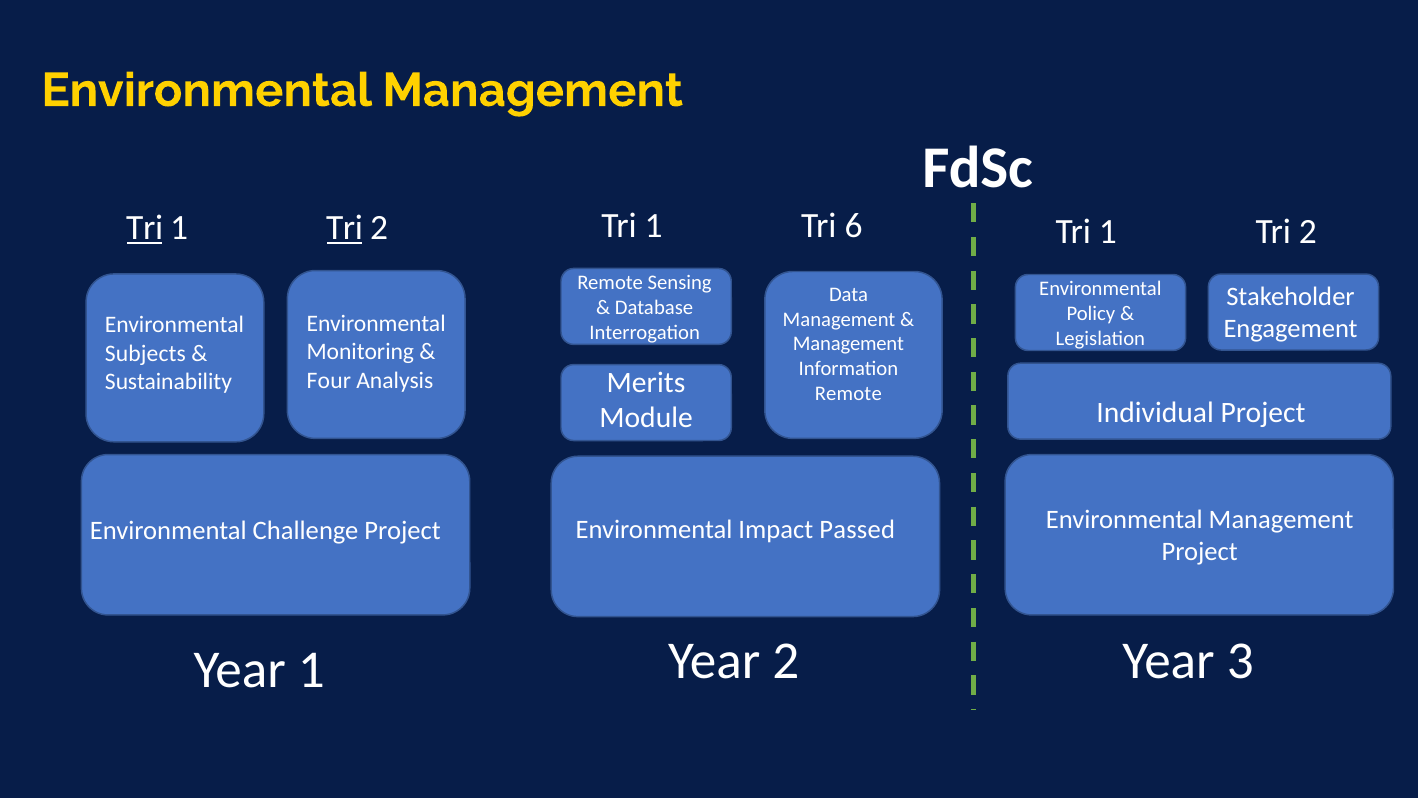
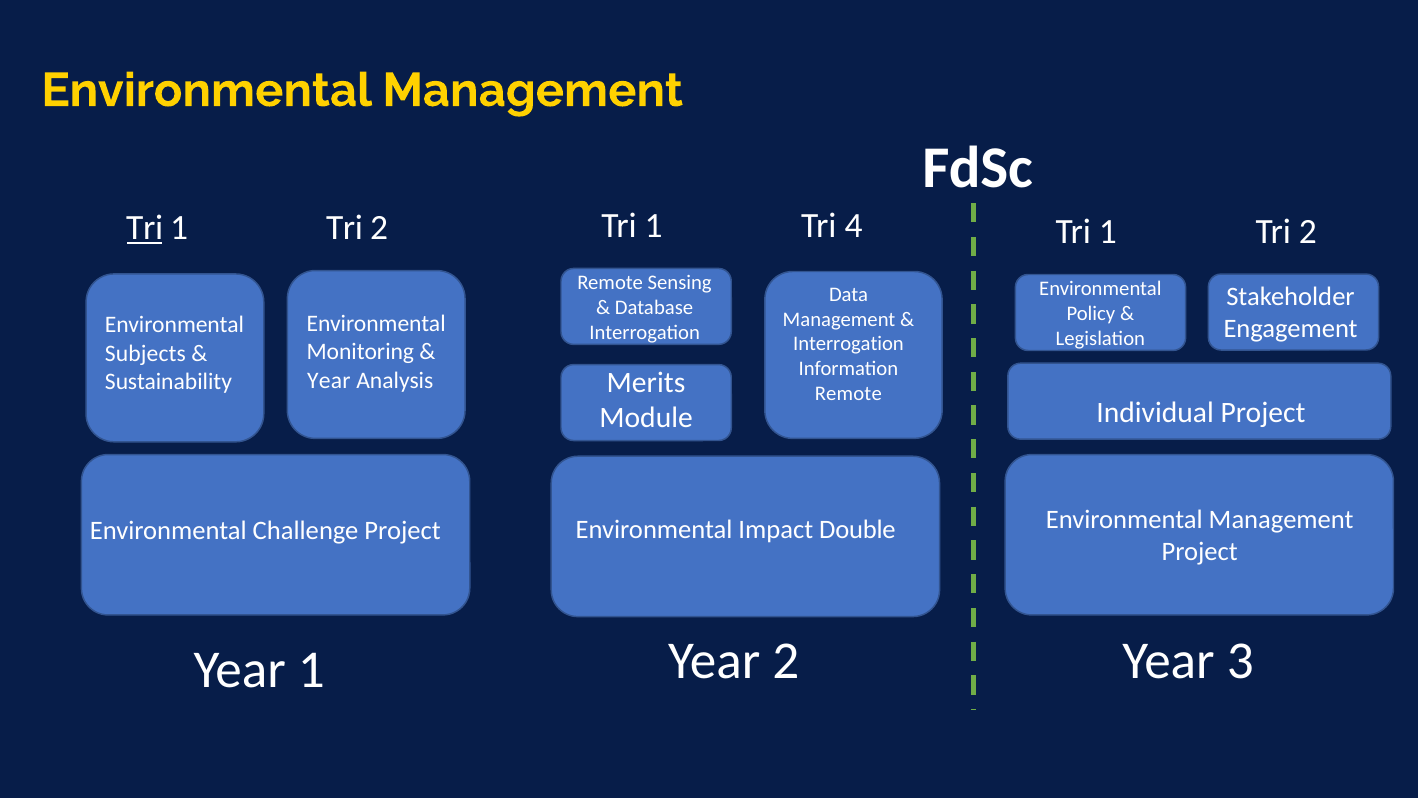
6: 6 -> 4 (854, 226)
Tri underline: present -> none (345, 228)
Management: Management -> Interrogation (848, 344)
Four: Four -> Year (329, 380)
Passed: Passed -> Double (857, 530)
